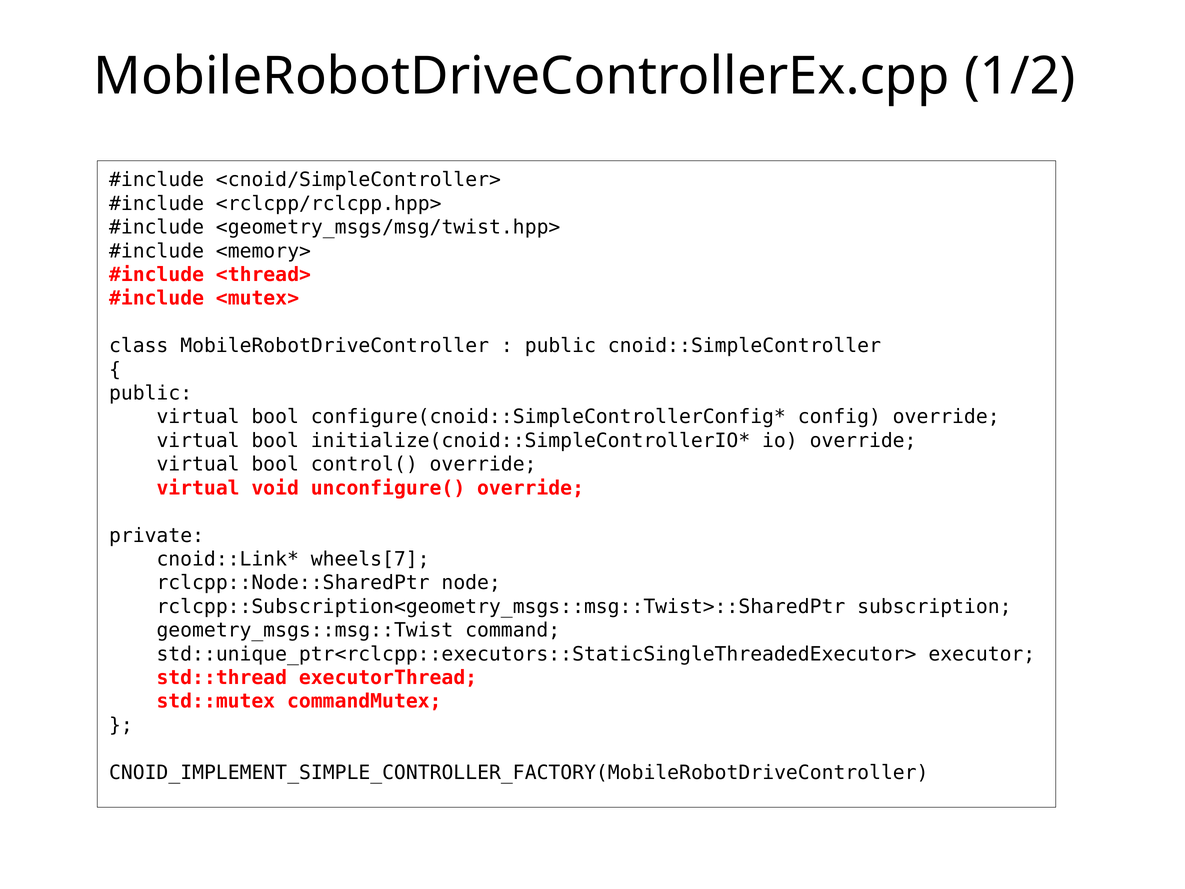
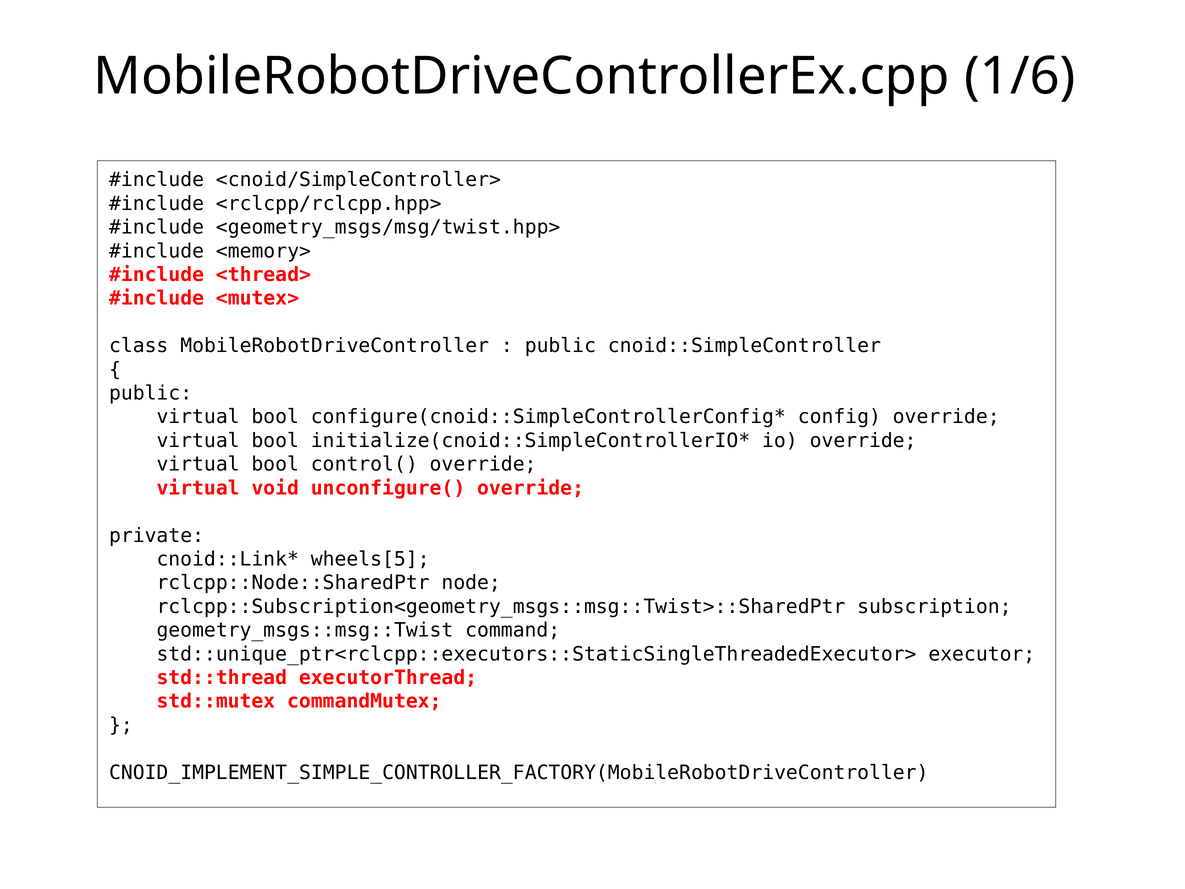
1/2: 1/2 -> 1/6 (1020, 77)
wheels[7: wheels[7 -> wheels[5 (370, 559)
